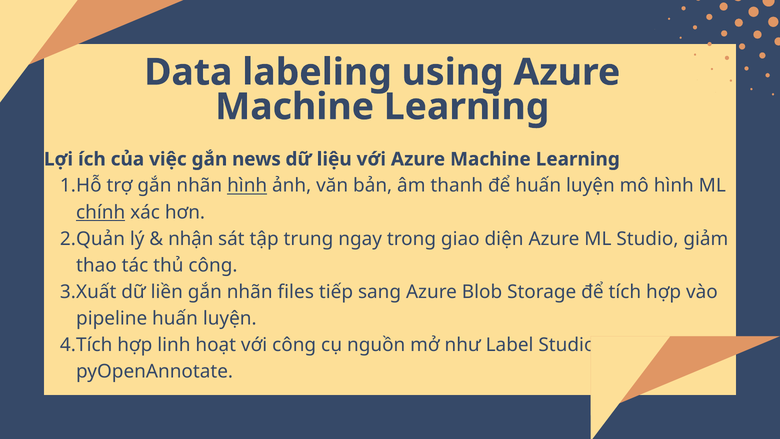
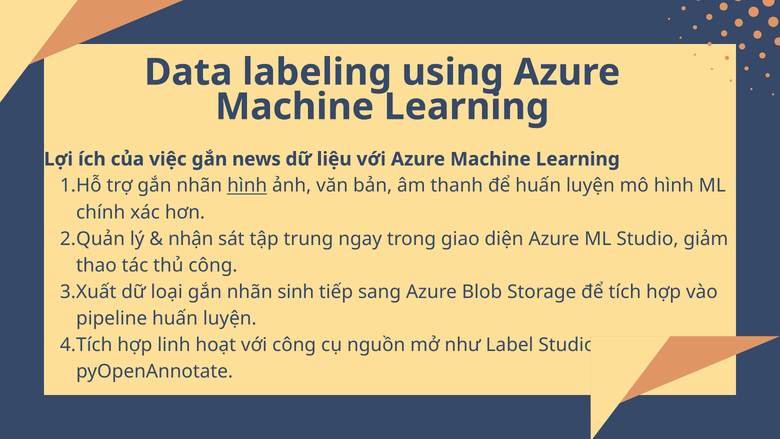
chính underline: present -> none (101, 212)
liền: liền -> loại (167, 292)
files: files -> sinh (296, 292)
